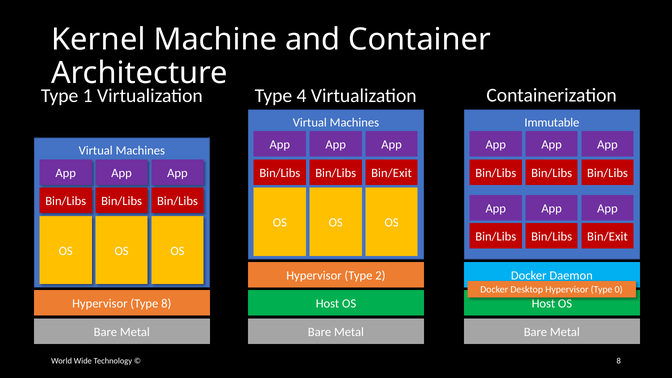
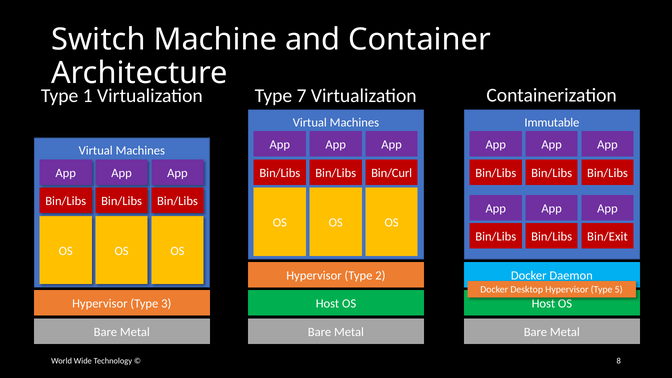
Kernel: Kernel -> Switch (98, 40)
4: 4 -> 7 (302, 96)
Bin/Exit: Bin/Exit -> Bin/Curl (392, 173)
0: 0 -> 5 (619, 290)
Type 8: 8 -> 3 (166, 304)
